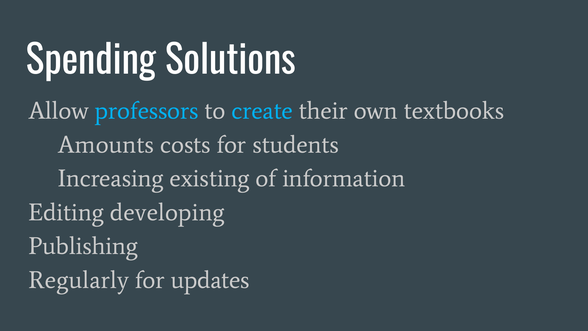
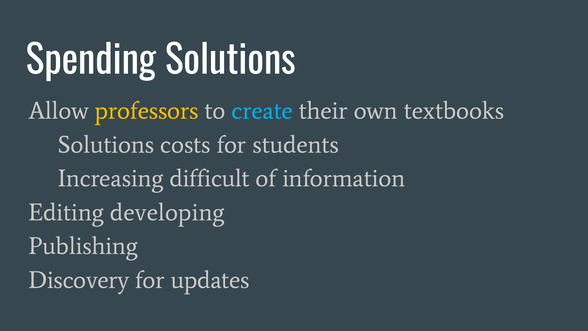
professors colour: light blue -> yellow (147, 111)
Amounts: Amounts -> Solutions (106, 145)
existing: existing -> difficult (210, 178)
Regularly: Regularly -> Discovery (79, 280)
